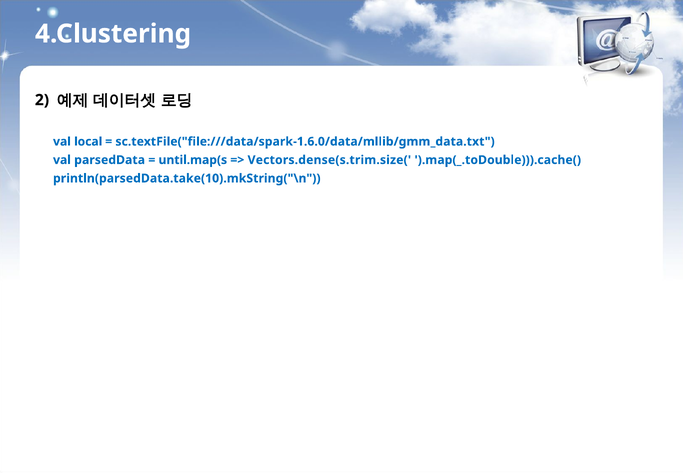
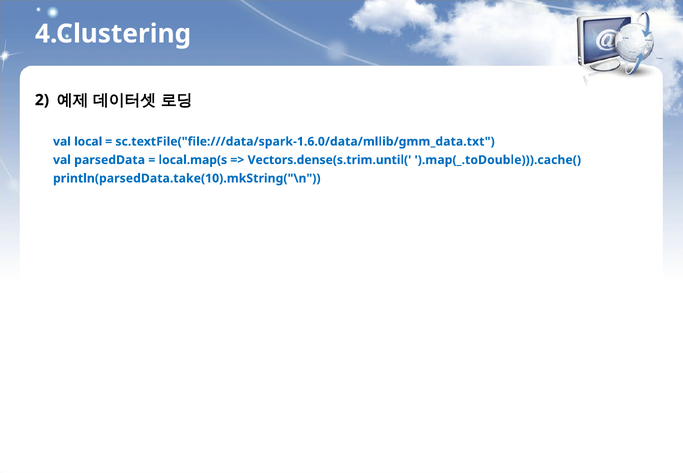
until.map(s: until.map(s -> local.map(s (193, 160)
Vectors.dense(s.trim.size(: Vectors.dense(s.trim.size( -> Vectors.dense(s.trim.until( (329, 160)
